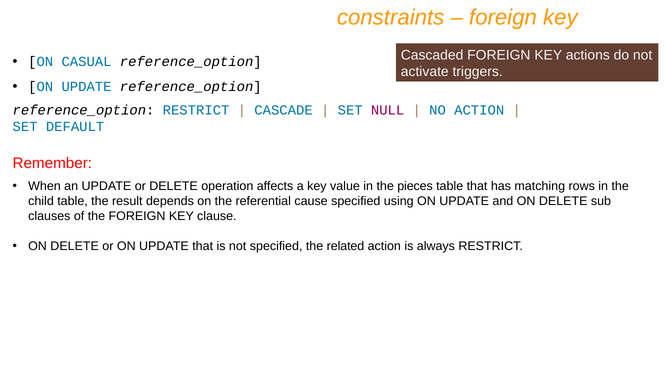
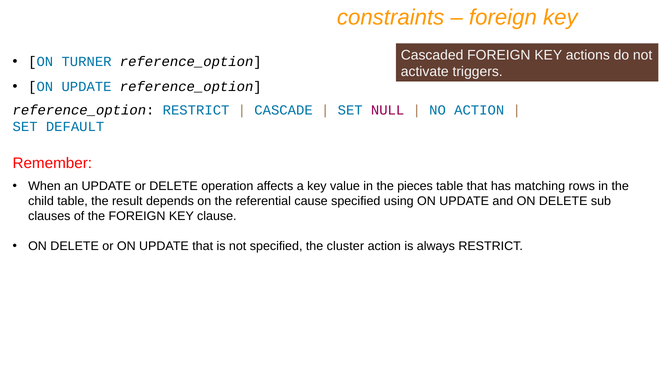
CASUAL: CASUAL -> TURNER (87, 62)
related: related -> cluster (345, 246)
